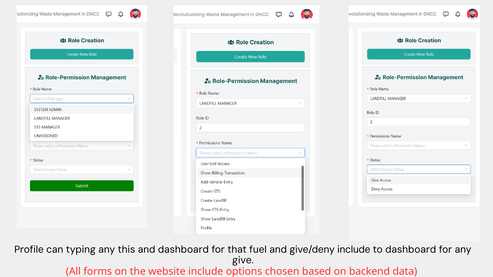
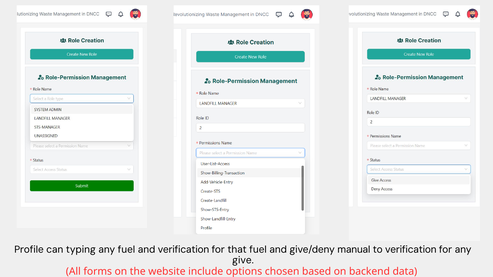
any this: this -> fuel (126, 250)
and dashboard: dashboard -> verification (183, 250)
give/deny include: include -> manual (354, 250)
to dashboard: dashboard -> verification (411, 250)
